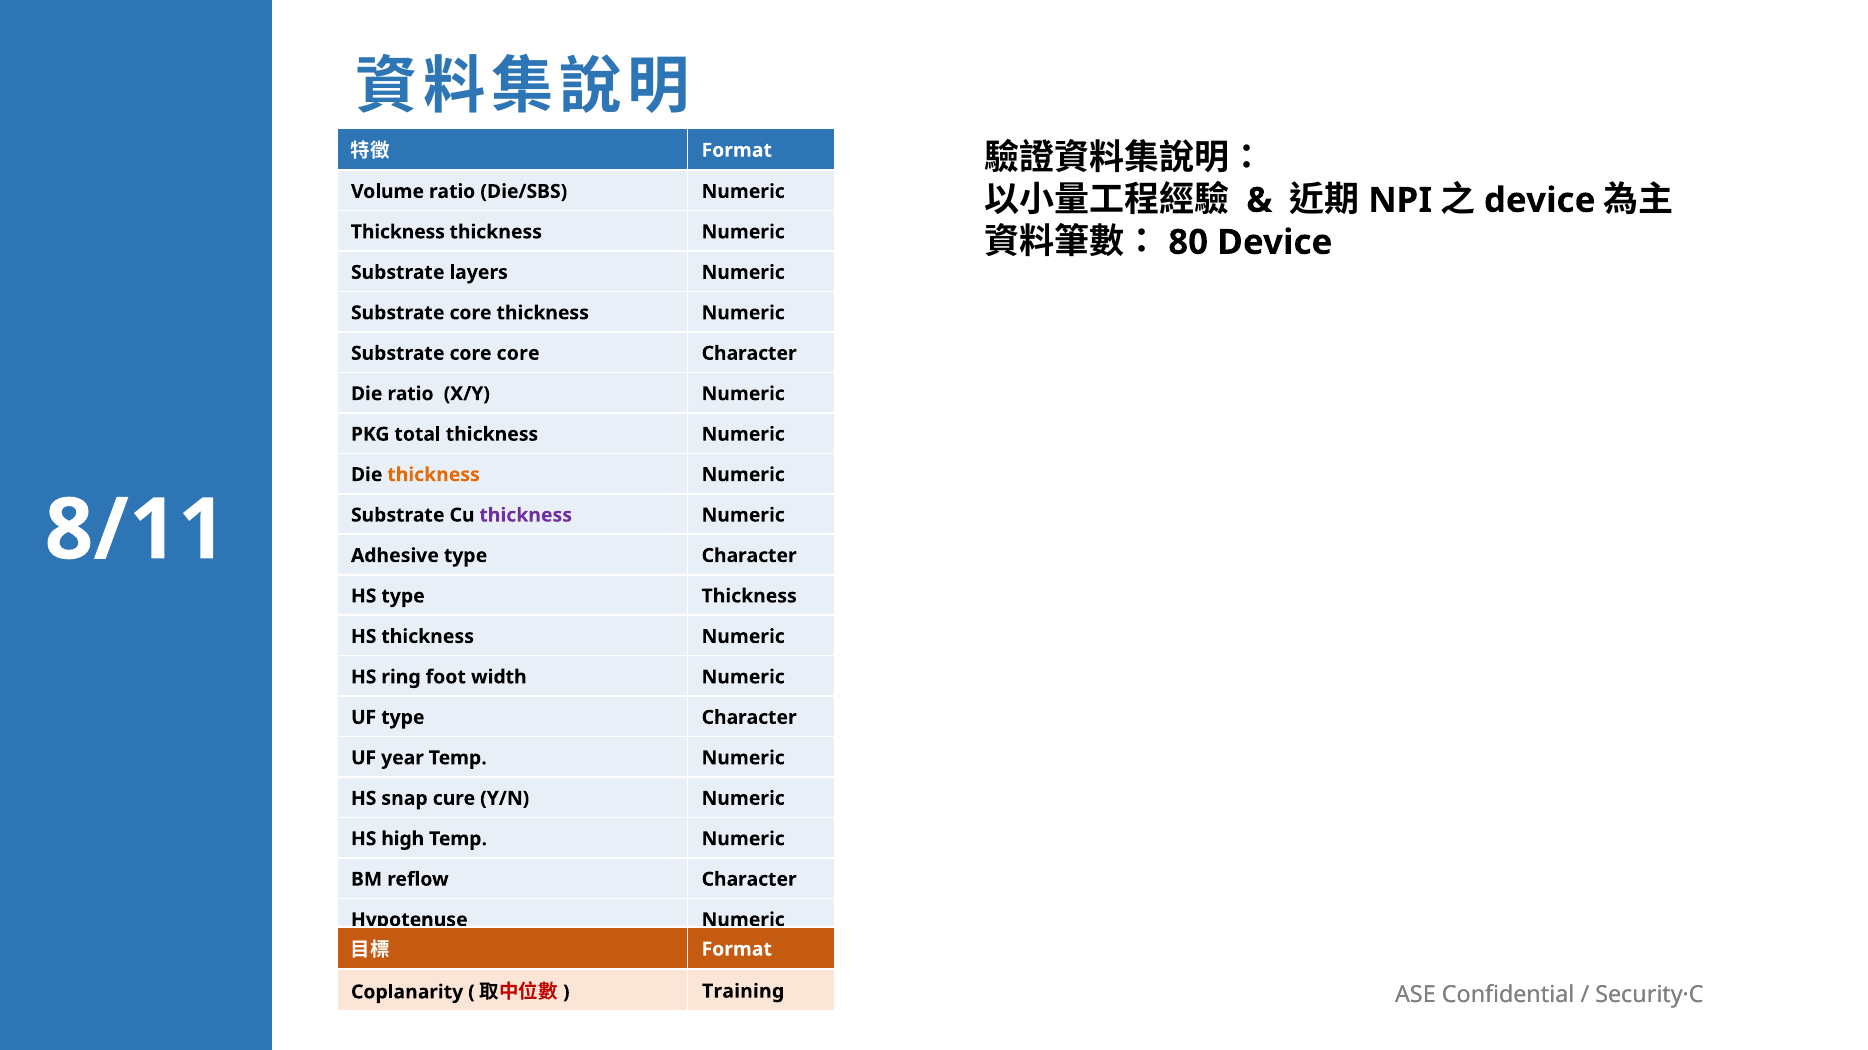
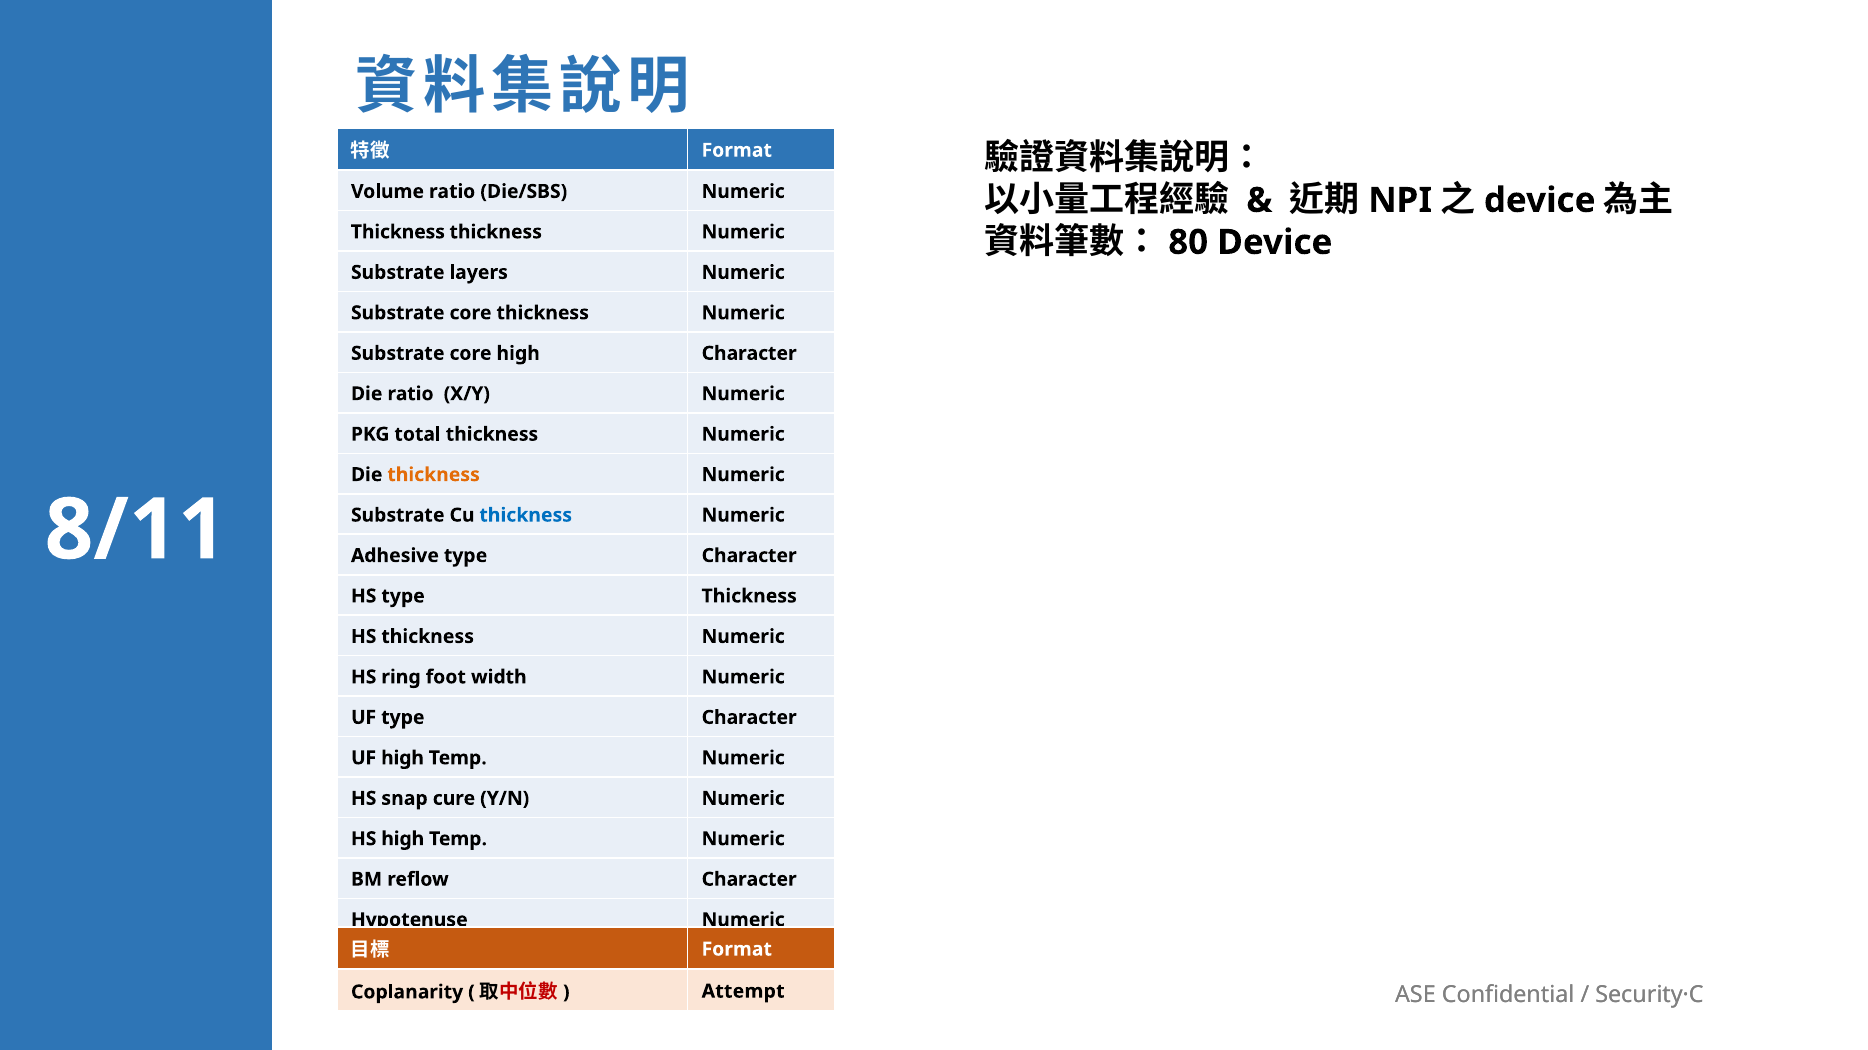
core core: core -> high (518, 354)
thickness colour: purple -> blue (526, 516)
UF year: year -> high (403, 758)
Training: Training -> Attempt (743, 992)
